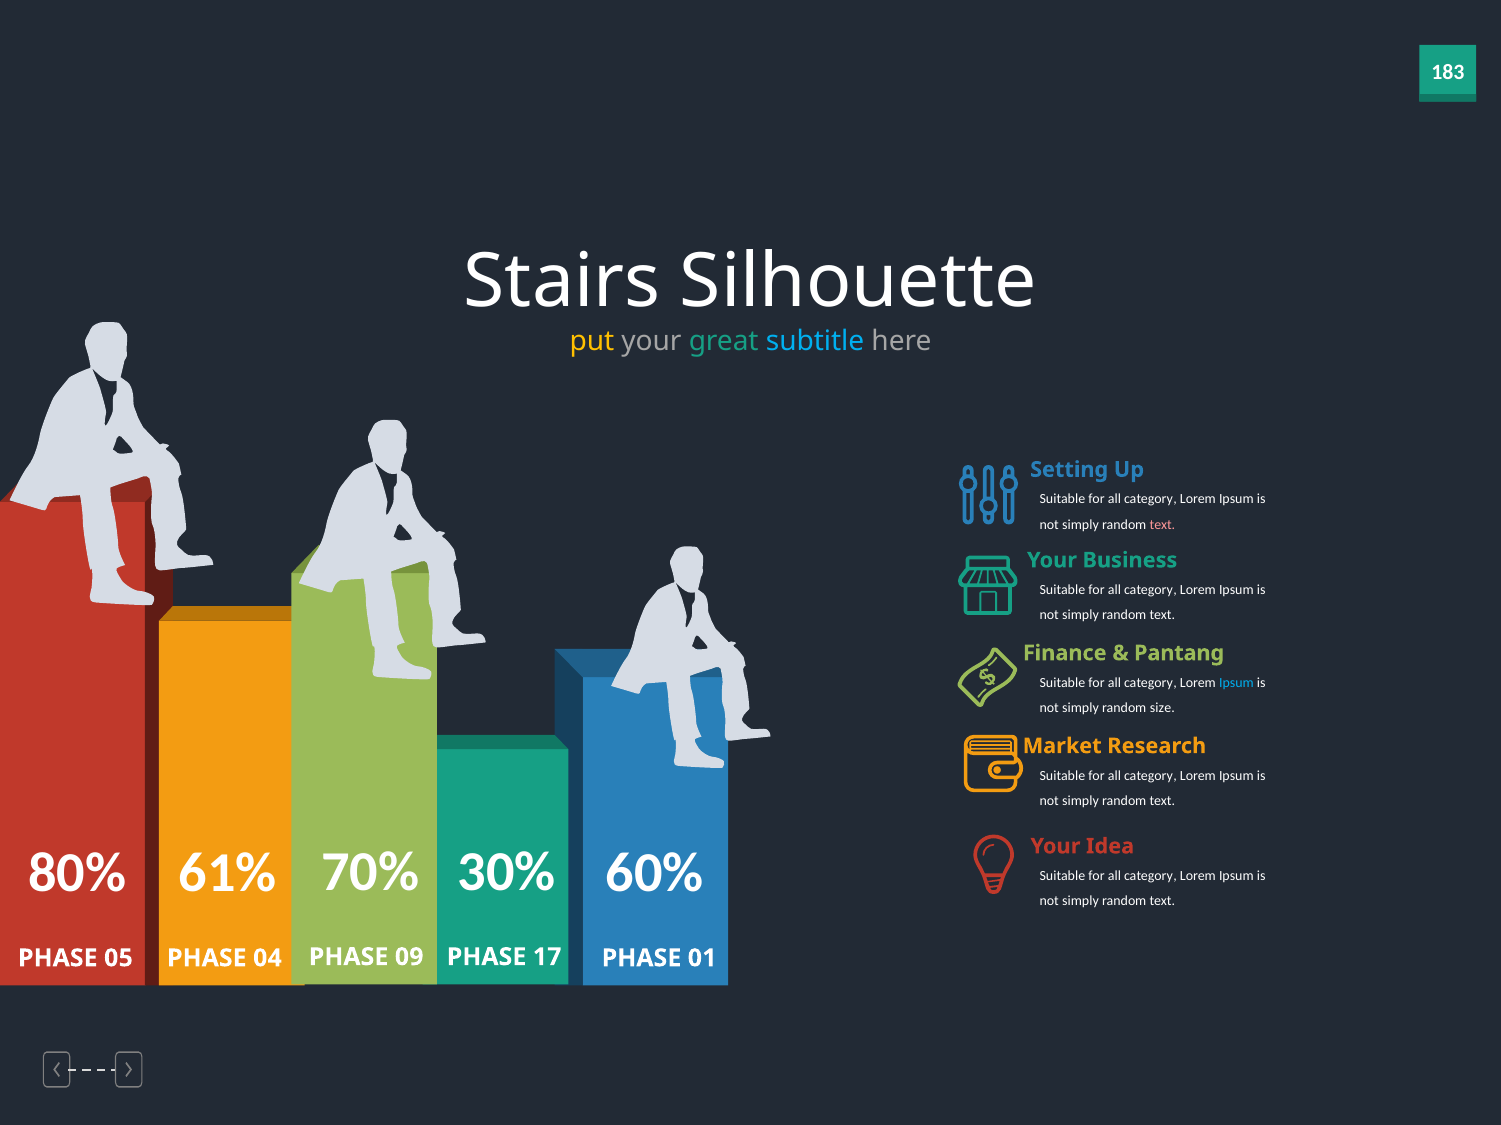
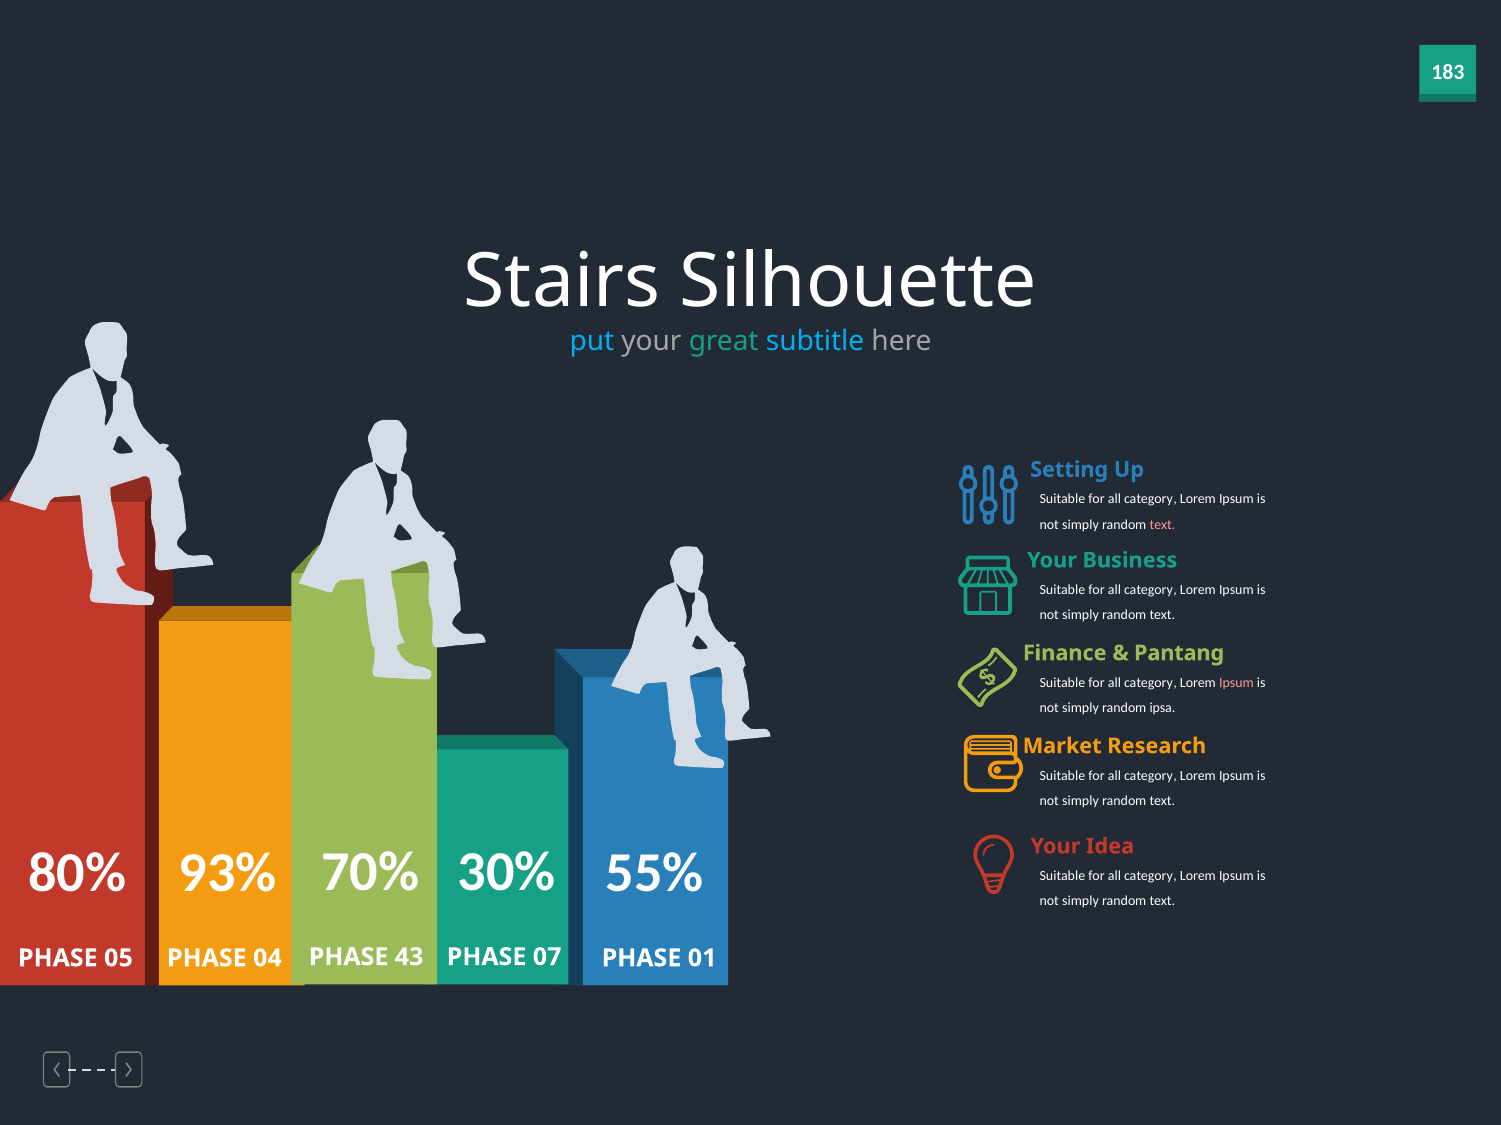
put colour: yellow -> light blue (592, 341)
Ipsum colour: light blue -> pink (1236, 683)
size: size -> ipsa (1162, 709)
61%: 61% -> 93% (228, 874)
60%: 60% -> 55% (655, 874)
09: 09 -> 43 (409, 958)
17: 17 -> 07 (547, 958)
